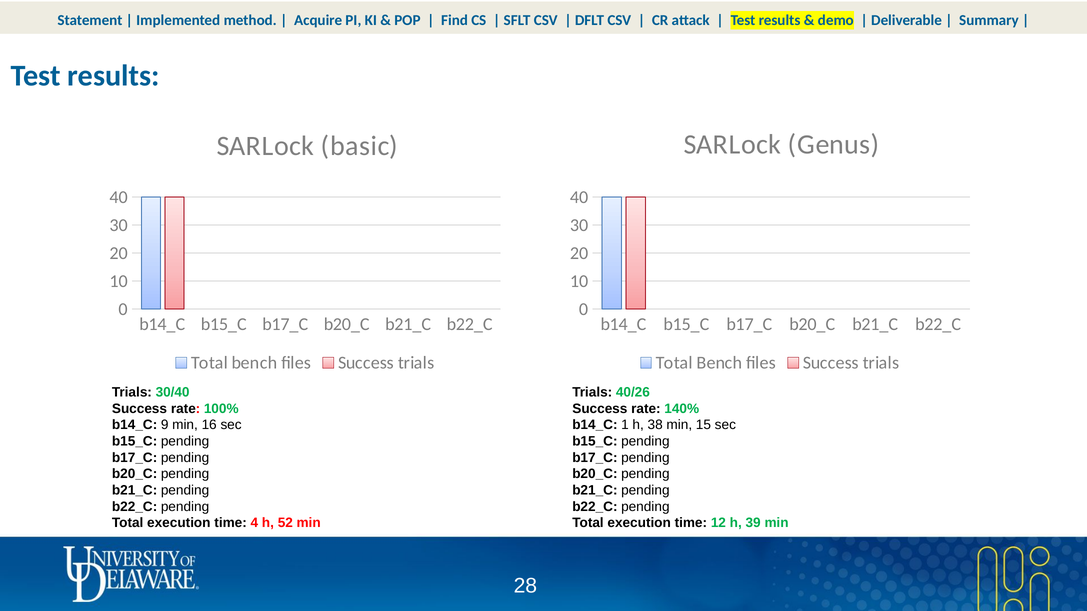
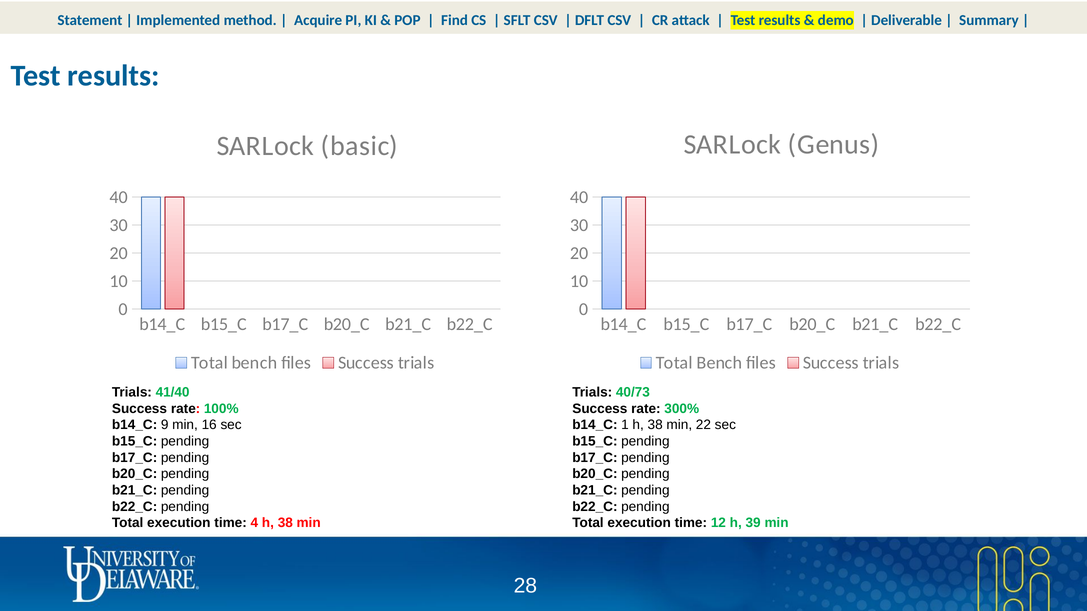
30/40: 30/40 -> 41/40 (173, 393)
40/26: 40/26 -> 40/73 (633, 393)
140%: 140% -> 300% (682, 409)
15: 15 -> 22 (703, 425)
4 h 52: 52 -> 38 (285, 523)
